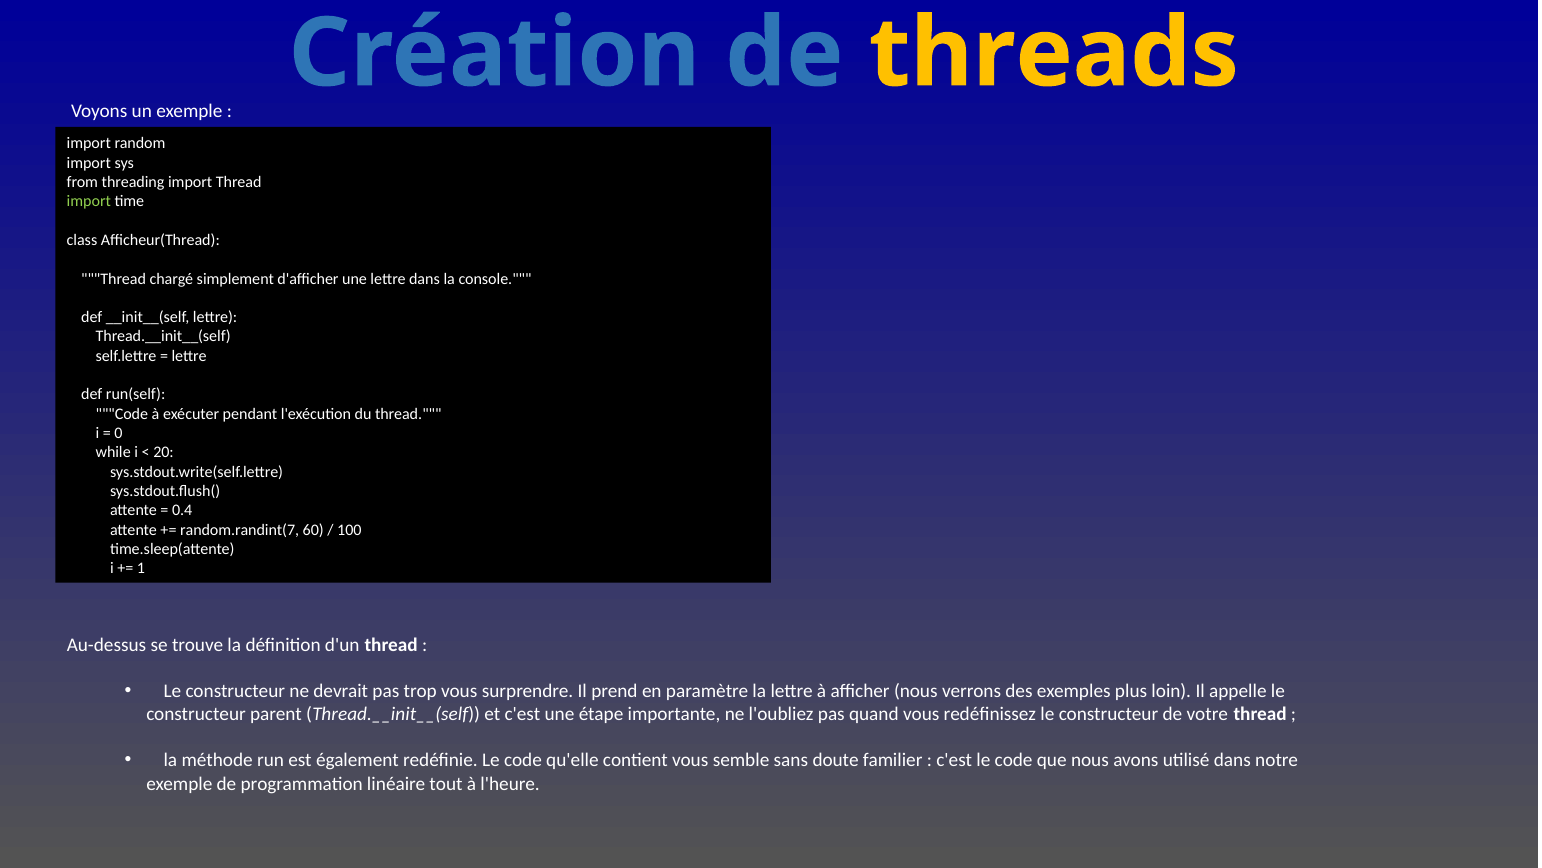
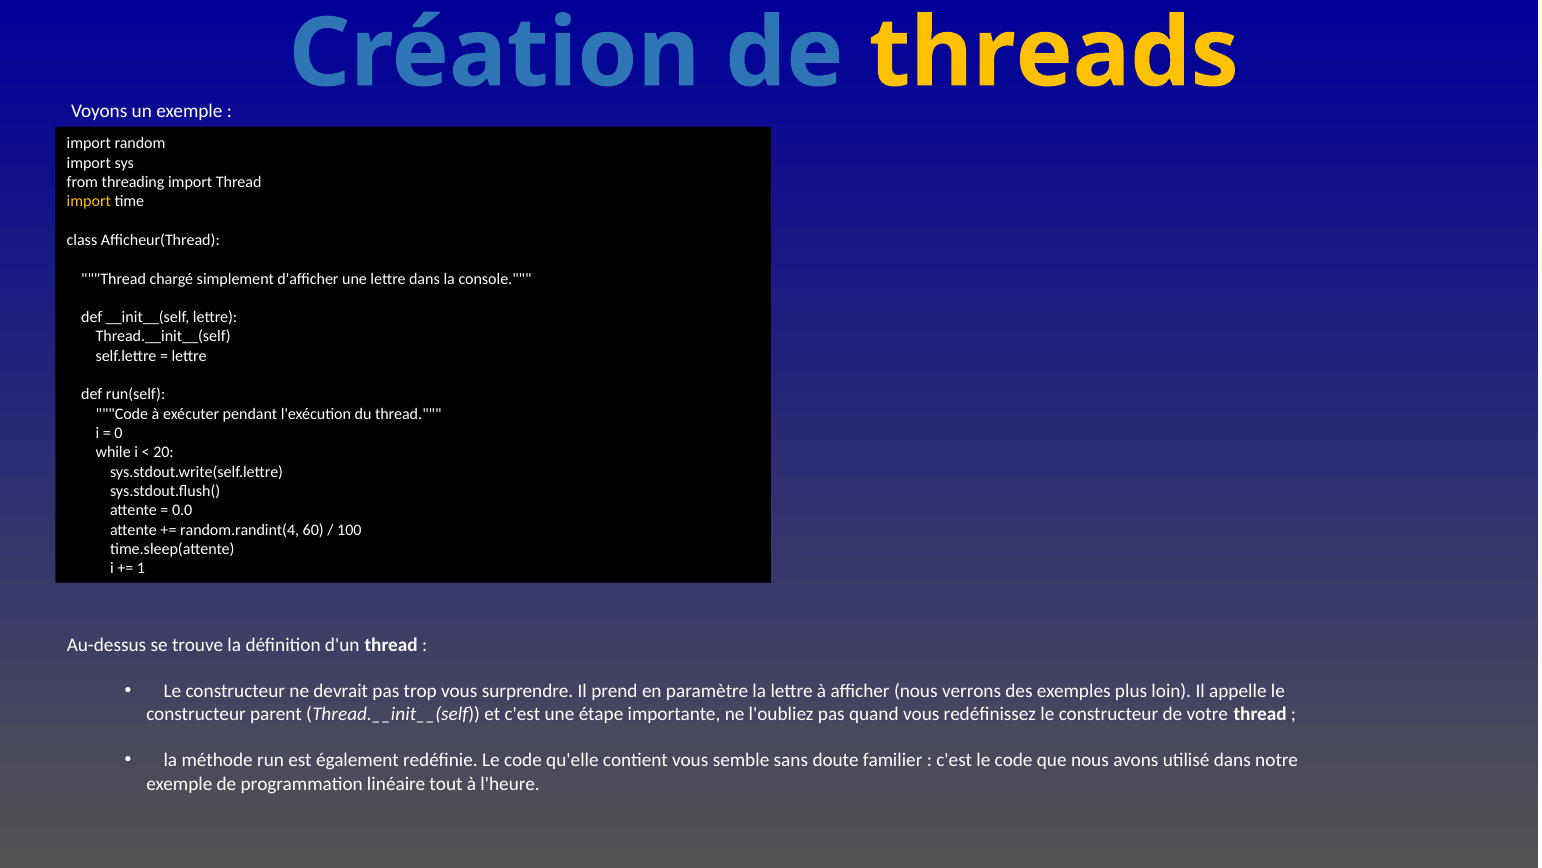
import colour: light green -> yellow (89, 201)
0.4: 0.4 -> 0.0 (182, 510)
random.randint(7: random.randint(7 -> random.randint(4 (240, 529)
